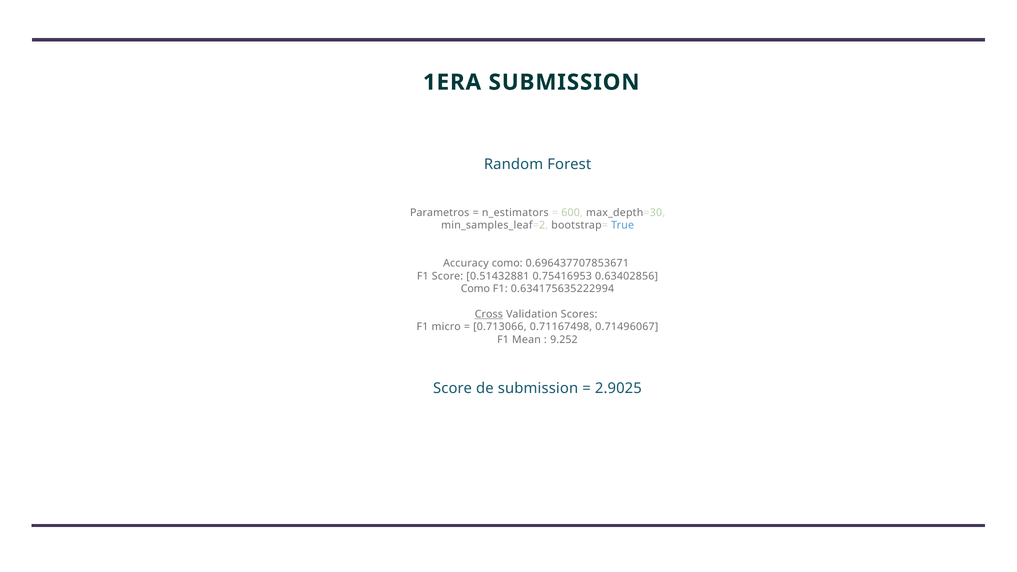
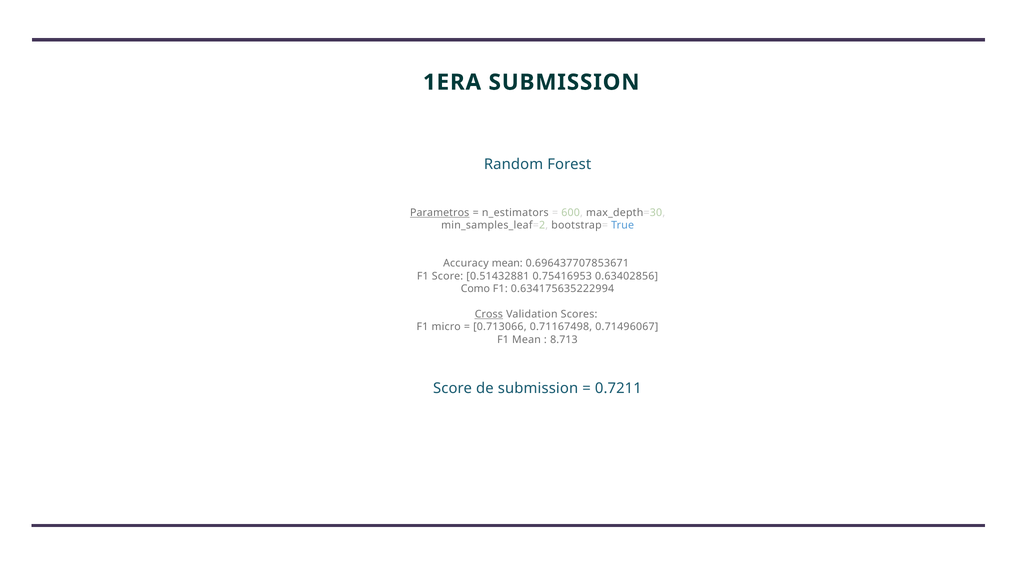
Parametros underline: none -> present (440, 213)
Accuracy como: como -> mean (507, 263)
9.252: 9.252 -> 8.713 (564, 340)
2.9025: 2.9025 -> 0.7211 (618, 388)
